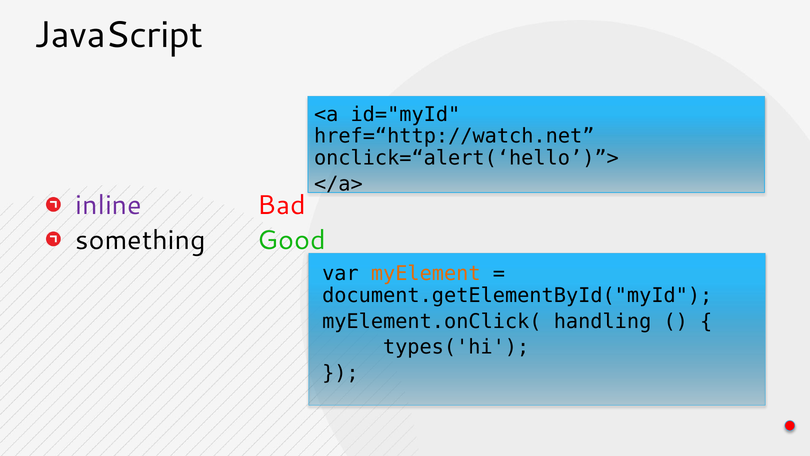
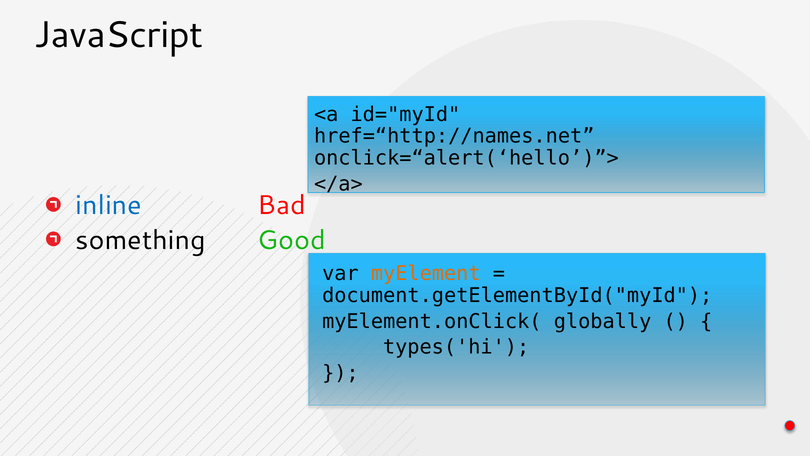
href=“http://watch.net: href=“http://watch.net -> href=“http://names.net (454, 136)
inline colour: purple -> blue (109, 205)
handling: handling -> globally (603, 321)
